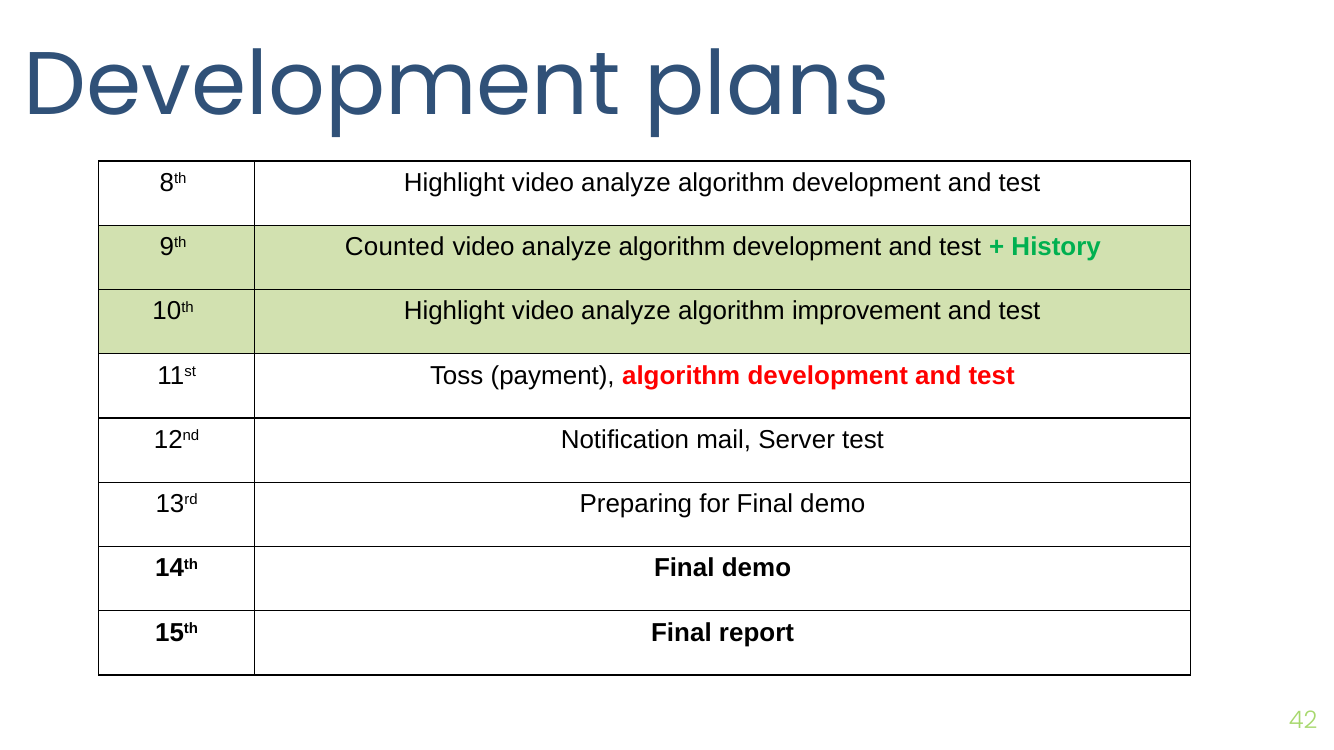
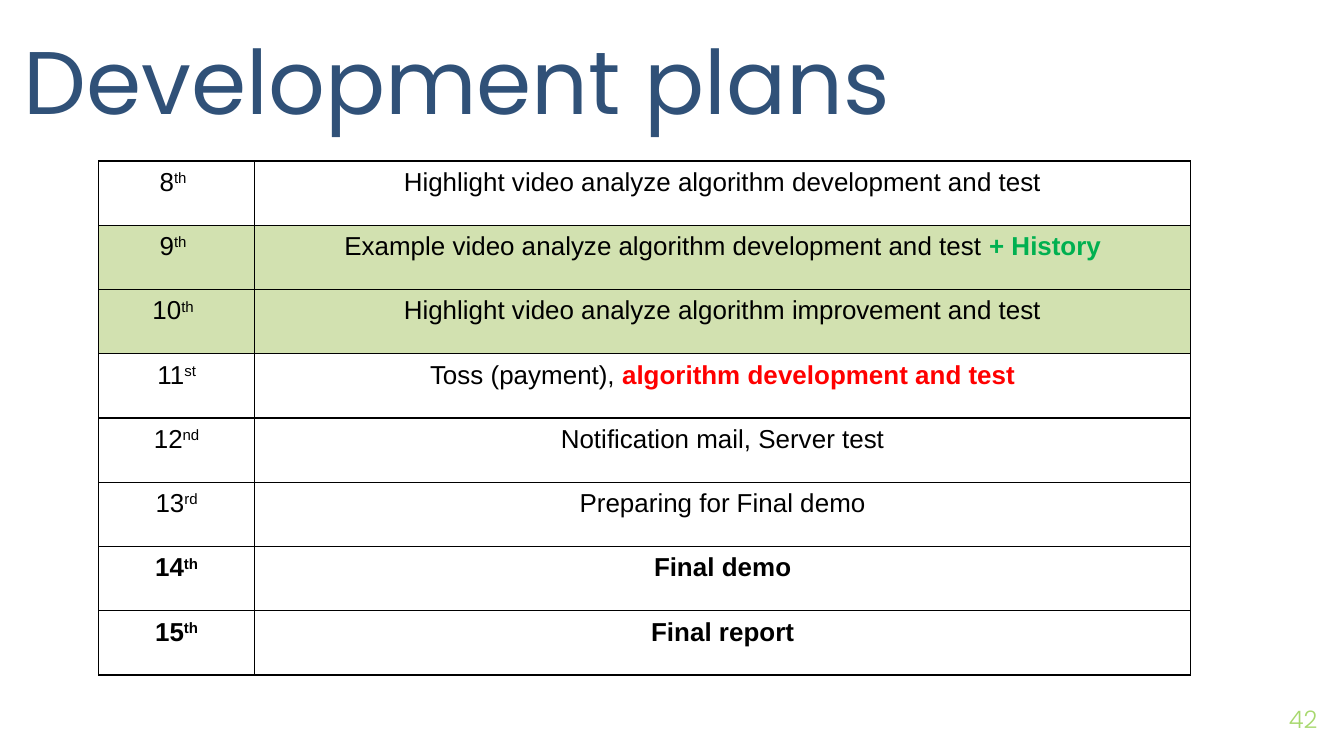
Counted: Counted -> Example (395, 247)
